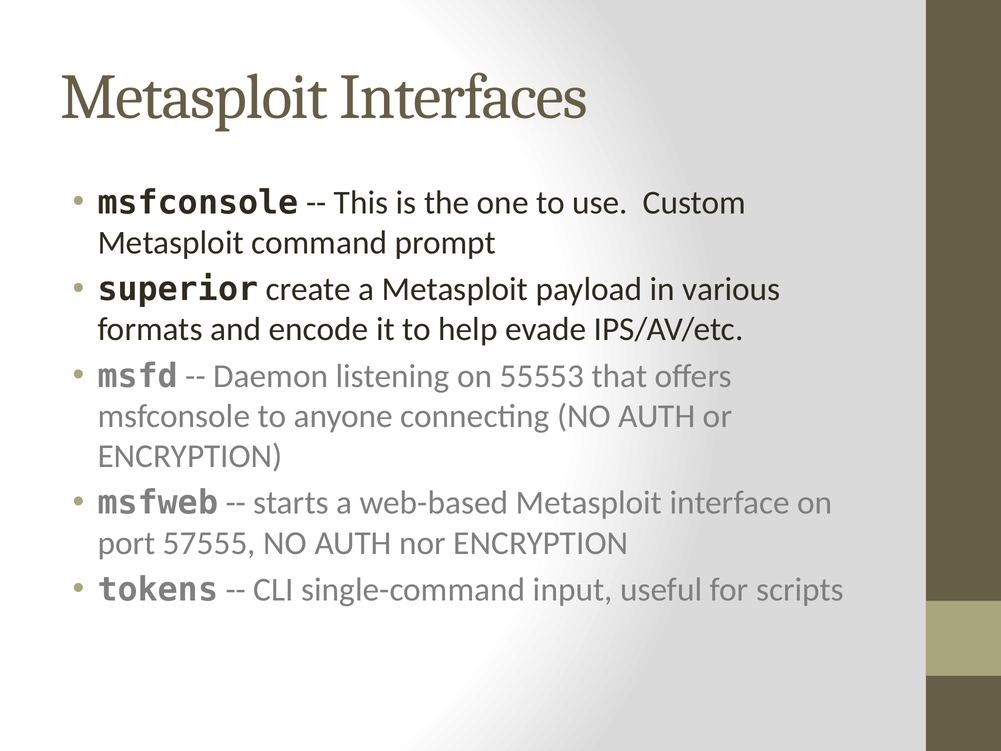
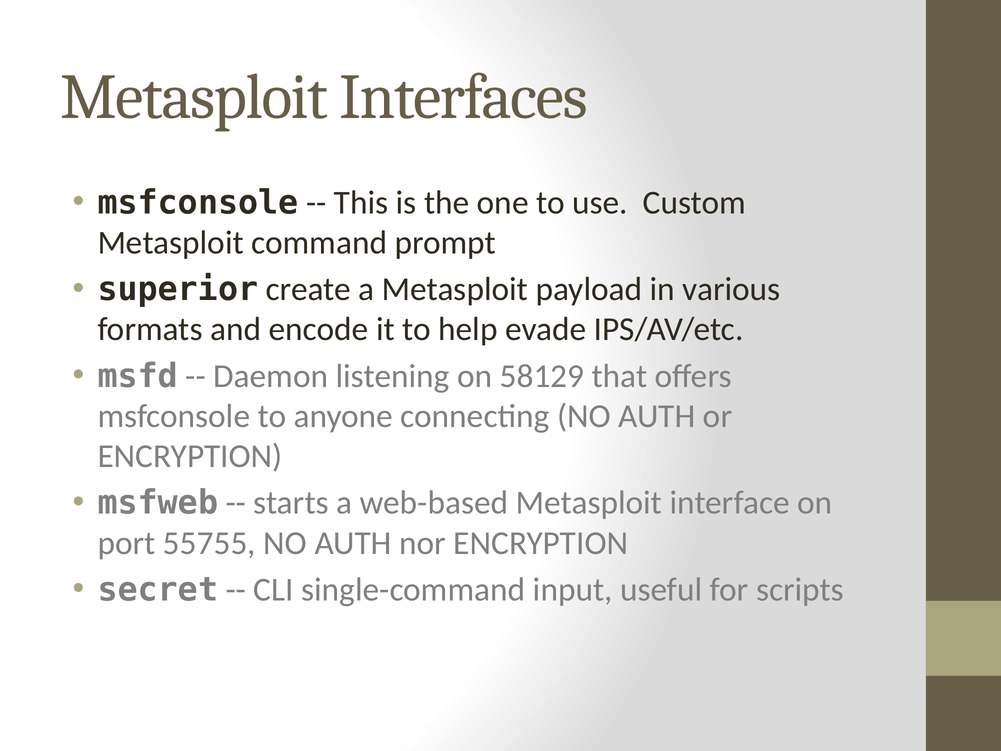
55553: 55553 -> 58129 (542, 376)
57555: 57555 -> 55755 (209, 543)
tokens: tokens -> secret (158, 590)
